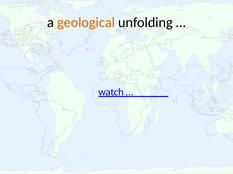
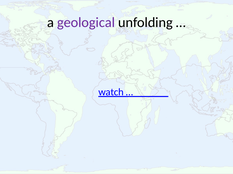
geological colour: orange -> purple (86, 23)
